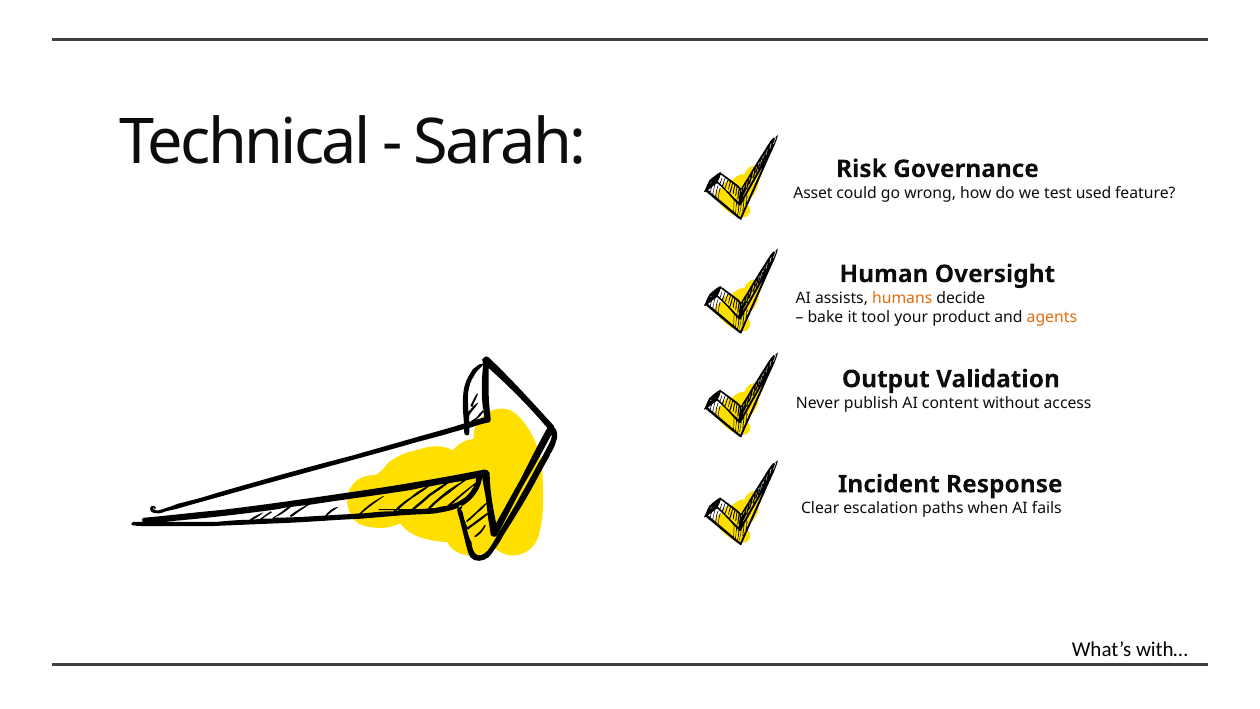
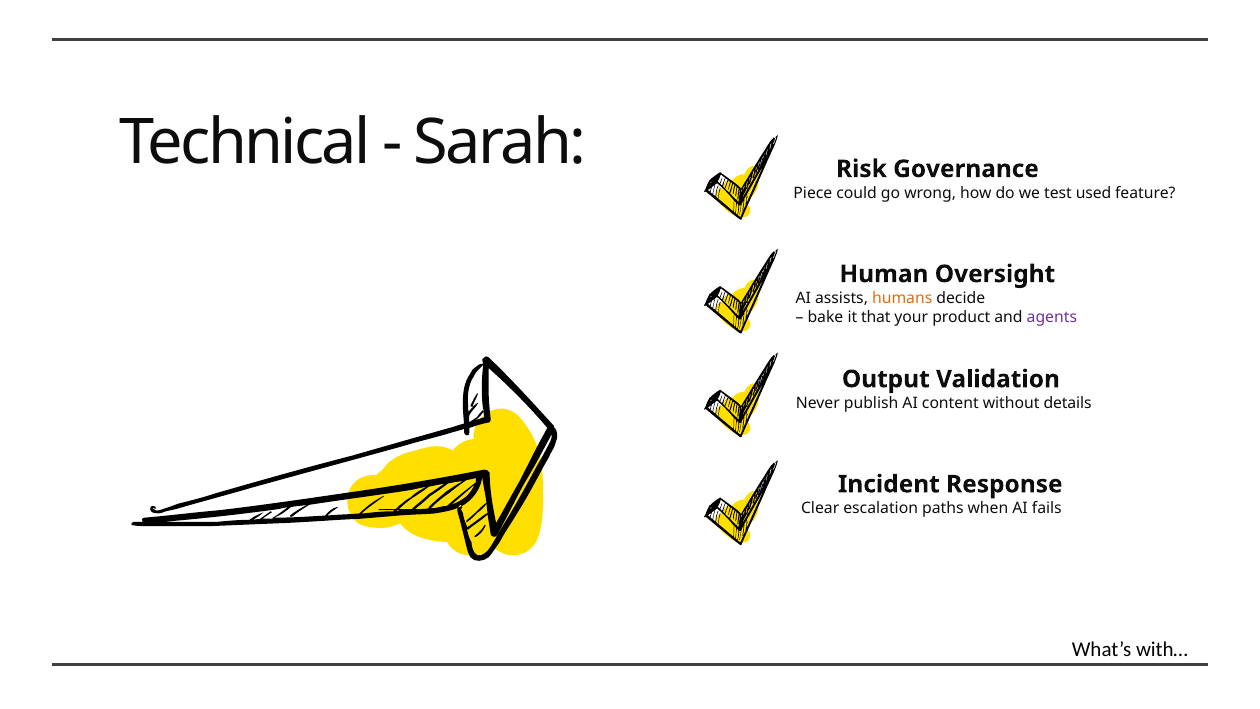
Asset: Asset -> Piece (813, 193)
tool: tool -> that (876, 317)
agents colour: orange -> purple (1052, 317)
access: access -> details (1068, 403)
